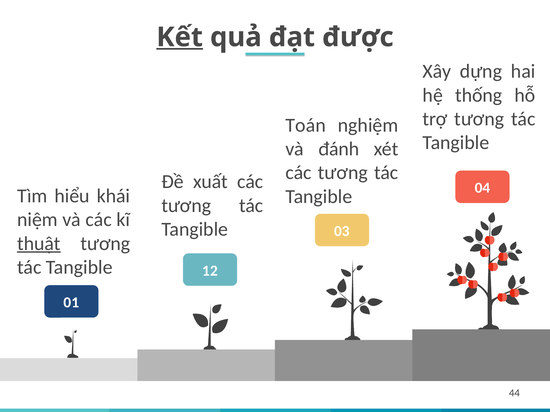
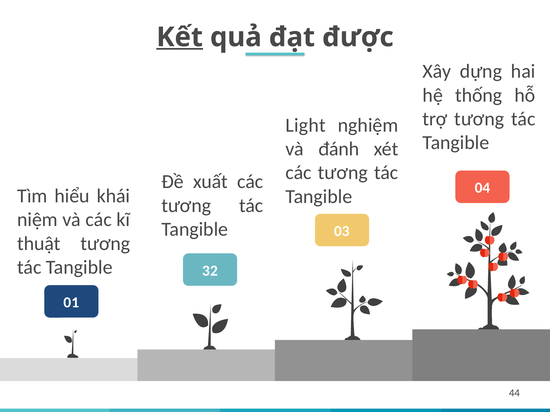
Toán: Toán -> Light (306, 125)
thuật underline: present -> none (39, 244)
12: 12 -> 32 (210, 271)
